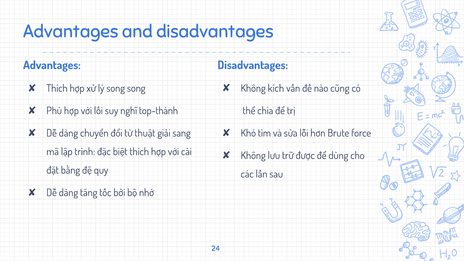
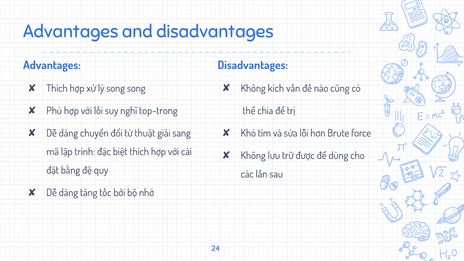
top-thành: top-thành -> top-trong (158, 111)
